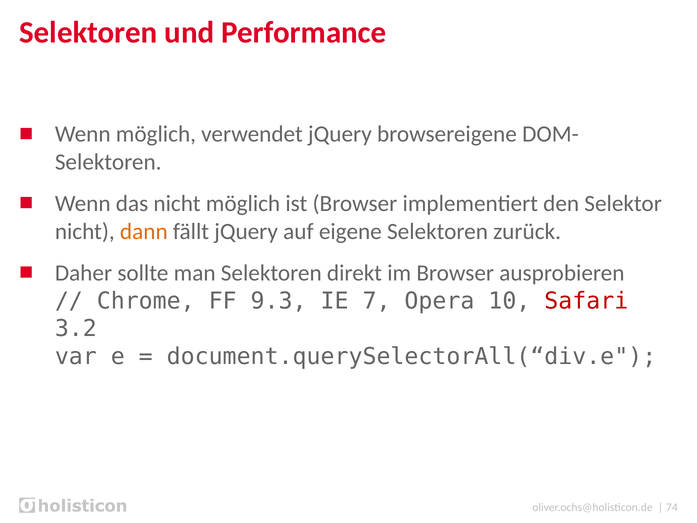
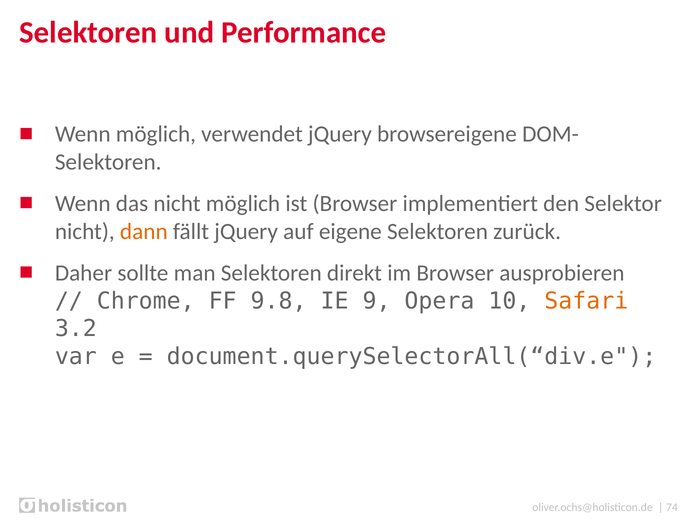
9.3: 9.3 -> 9.8 (279, 301)
7: 7 -> 9 (377, 301)
Safari colour: red -> orange (586, 301)
